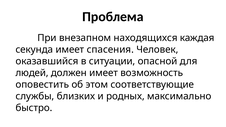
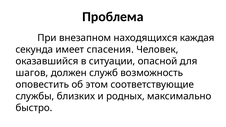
людей: людей -> шагов (32, 73)
должен имеет: имеет -> служб (104, 73)
